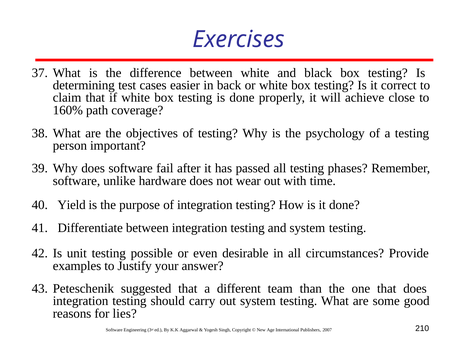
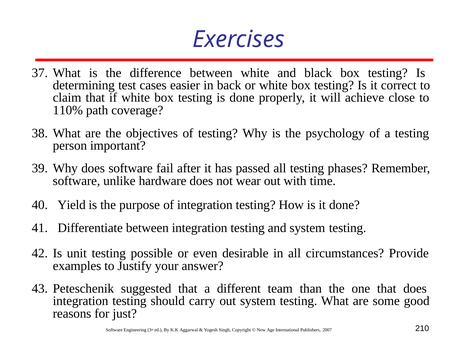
160%: 160% -> 110% (68, 110)
lies: lies -> just (125, 313)
